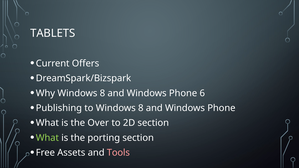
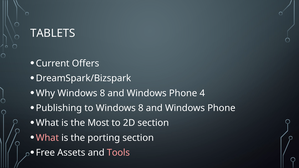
6: 6 -> 4 (202, 93)
Over: Over -> Most (98, 123)
What colour: light green -> pink (47, 138)
